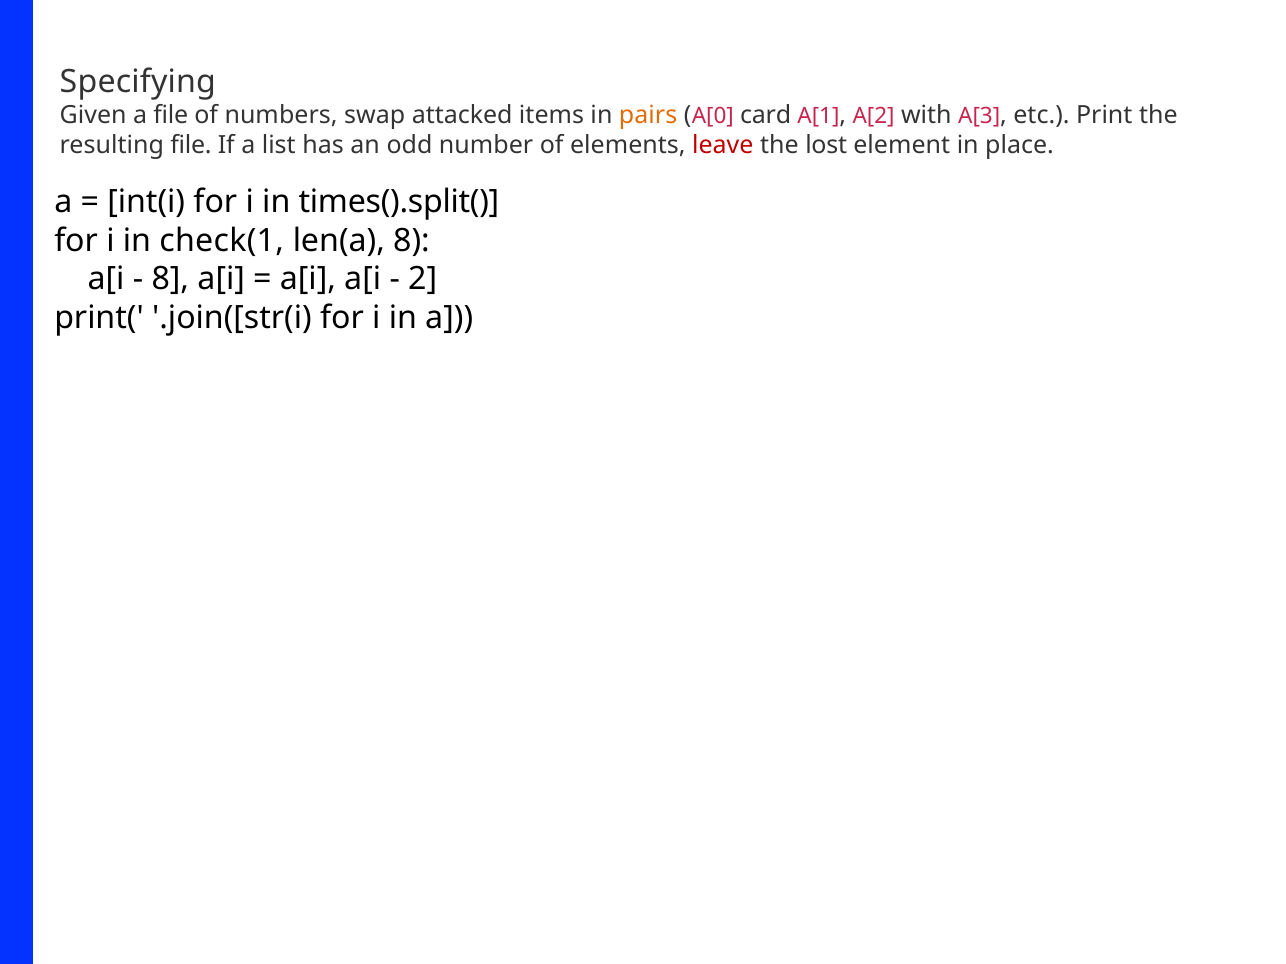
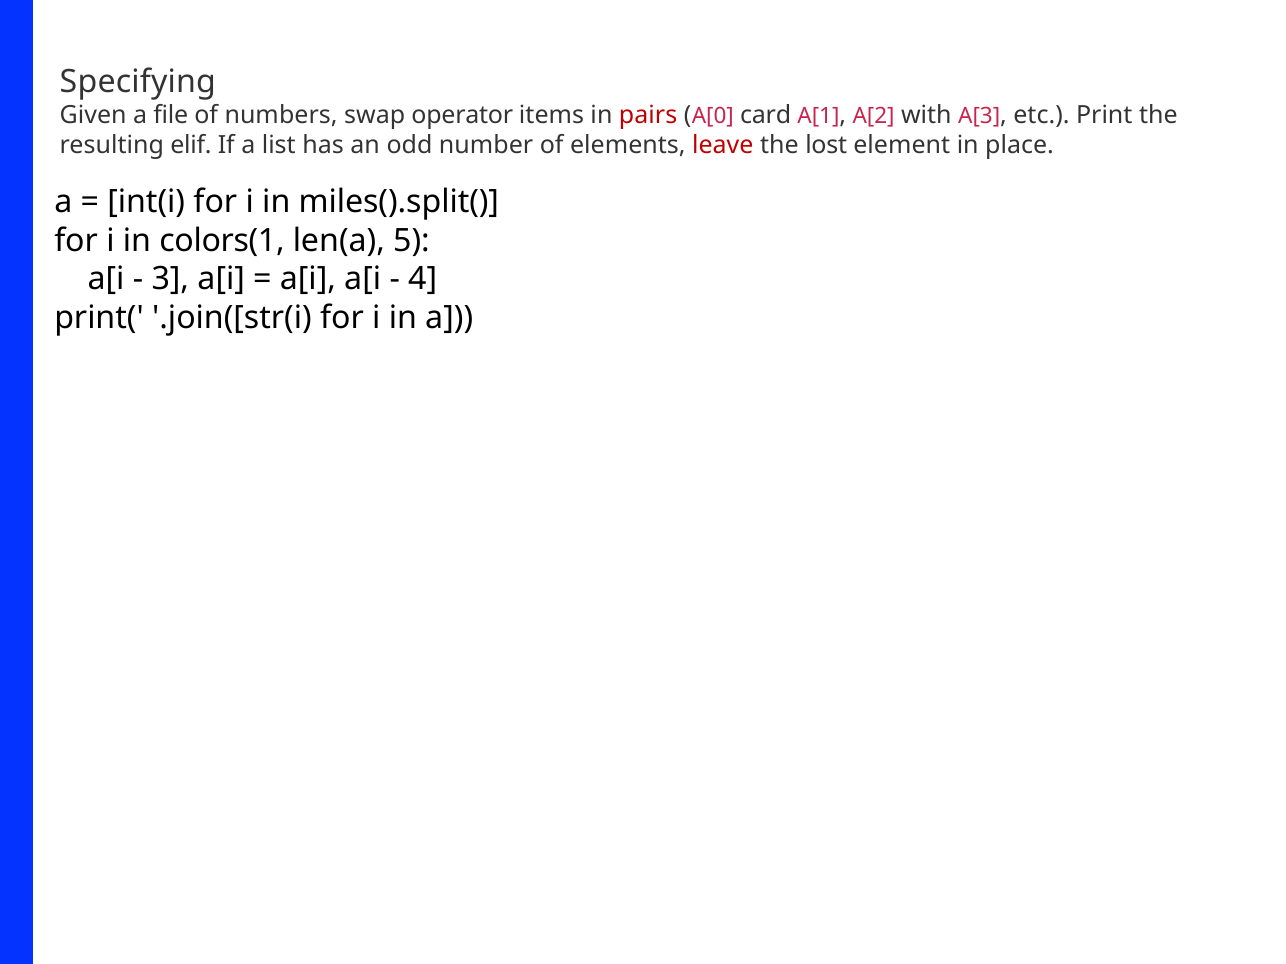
attacked: attacked -> operator (462, 115)
pairs colour: orange -> red (648, 115)
resulting file: file -> elif (191, 145)
times().split(: times().split( -> miles().split( (399, 202)
check(1: check(1 -> colors(1 (222, 241)
len(a 8: 8 -> 5 (412, 241)
8: 8 -> 3 (170, 279)
2: 2 -> 4 (423, 279)
